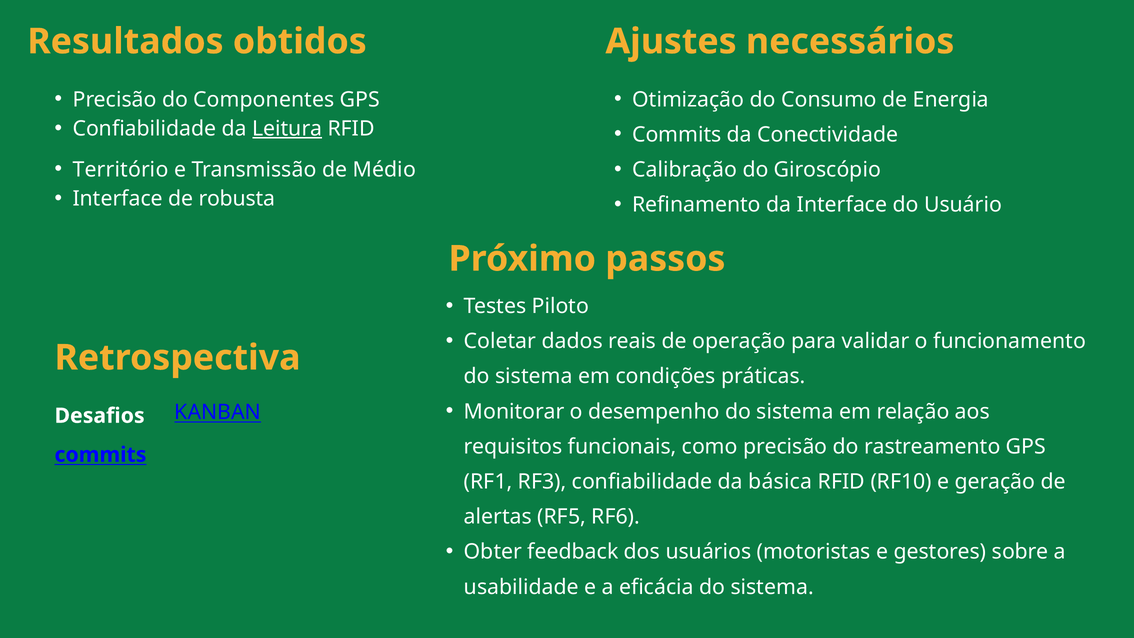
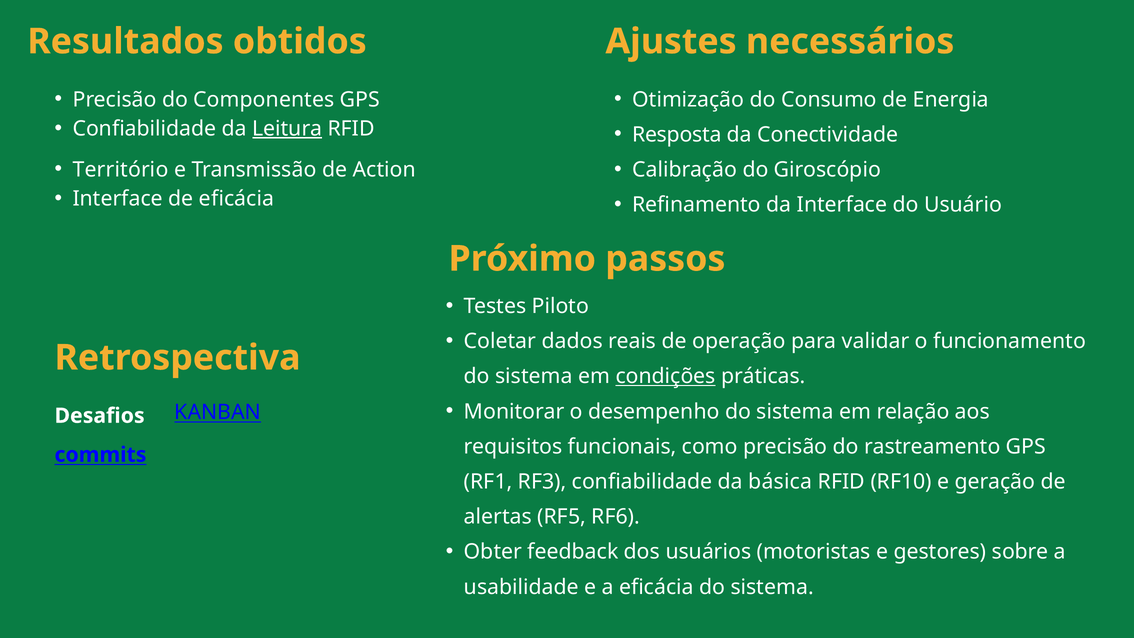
Commits: Commits -> Resposta (677, 135)
Médio: Médio -> Action (384, 169)
de robusta: robusta -> eficácia (237, 199)
condições underline: none -> present (666, 376)
